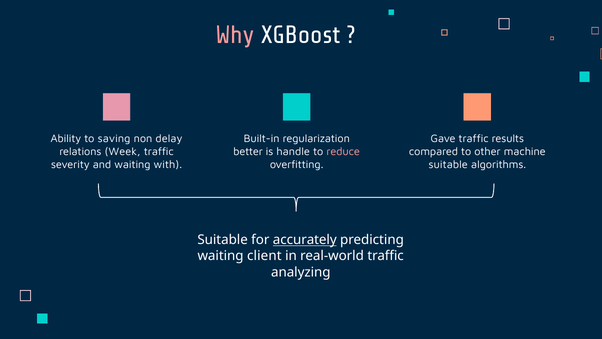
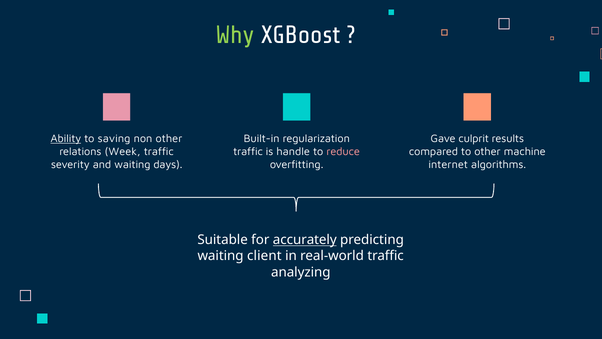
Why colour: pink -> light green (235, 35)
Ability underline: none -> present (66, 139)
non delay: delay -> other (169, 139)
Gave traffic: traffic -> culprit (474, 139)
better: better -> traffic (248, 152)
with: with -> days (168, 165)
suitable: suitable -> internet (448, 165)
